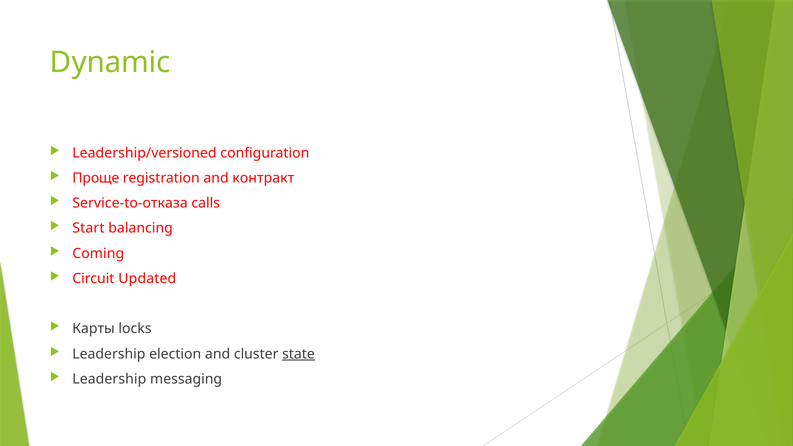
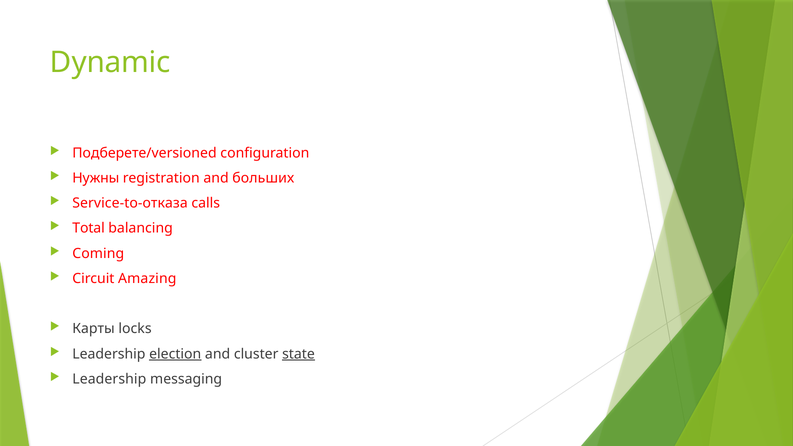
Leadership/versioned: Leadership/versioned -> Подберете/versioned (144, 153)
Проще: Проще -> Нужны (96, 178)
контракт: контракт -> больших (263, 178)
Start: Start -> Total (89, 228)
Updated: Updated -> Amazing (147, 279)
election underline: none -> present (175, 354)
